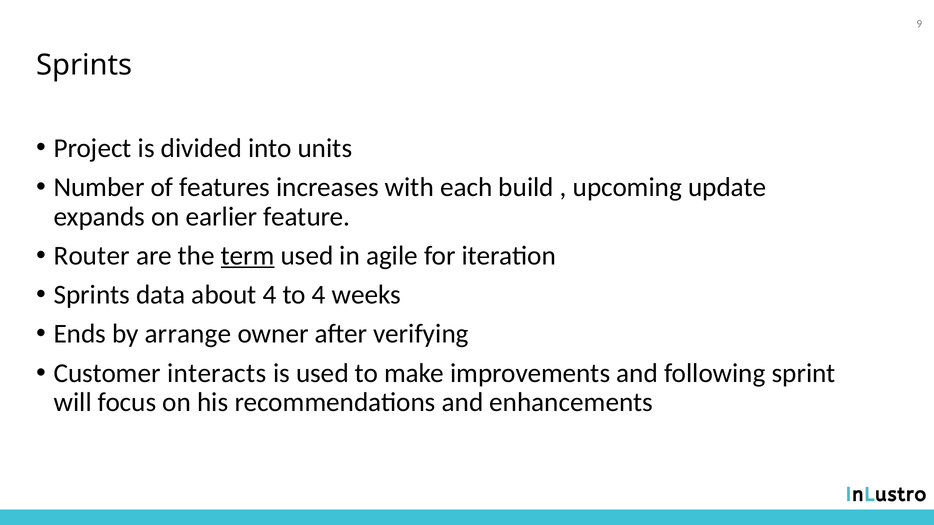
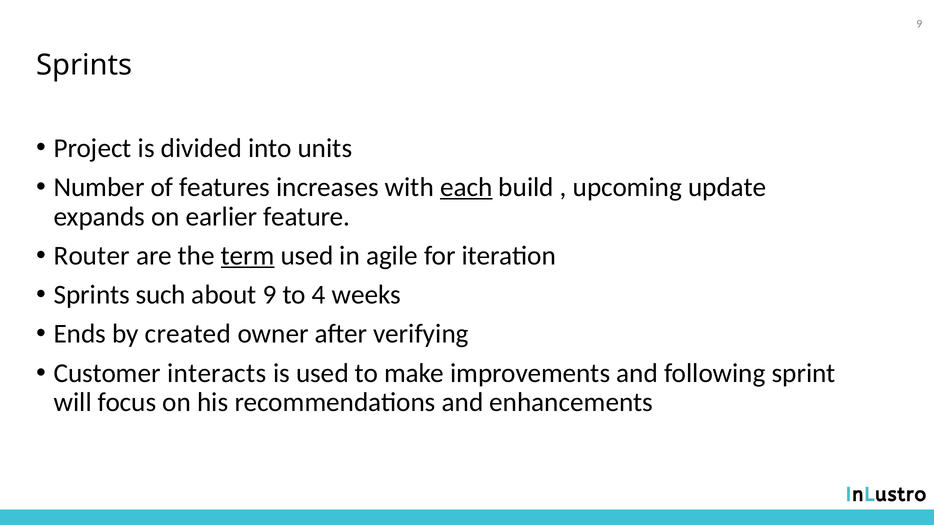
each underline: none -> present (466, 187)
data: data -> such (161, 295)
about 4: 4 -> 9 (270, 295)
arrange: arrange -> created (188, 334)
